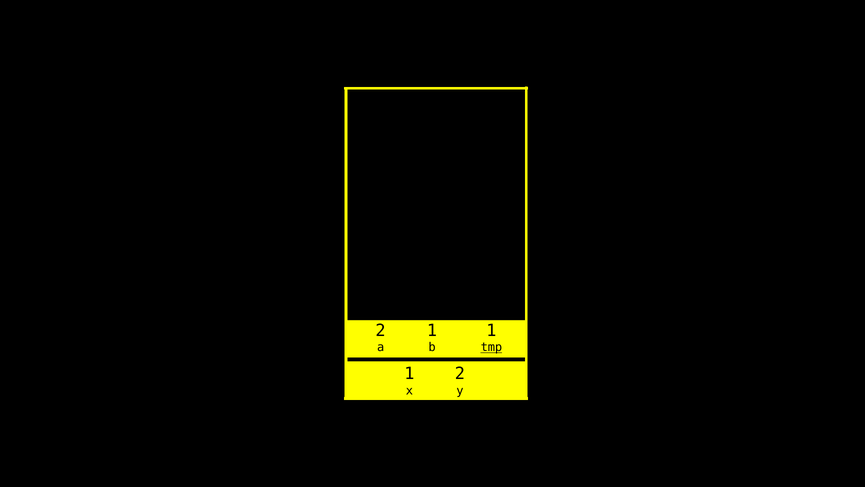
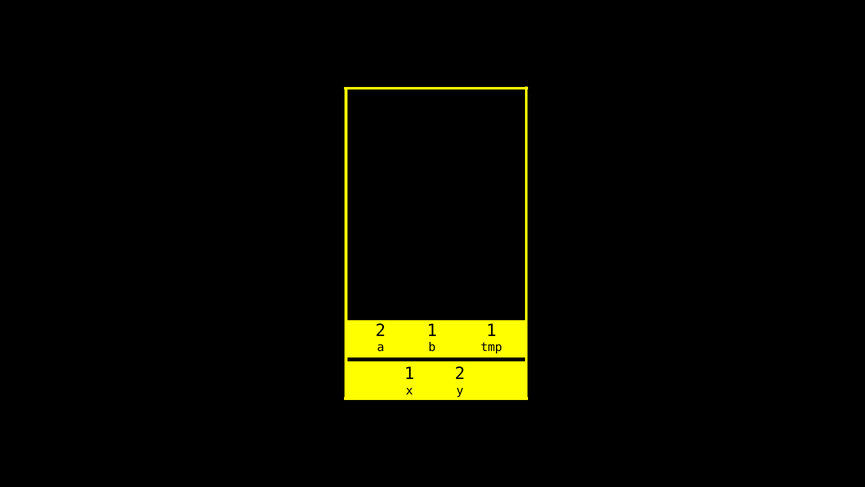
tmp underline: present -> none (491, 347)
